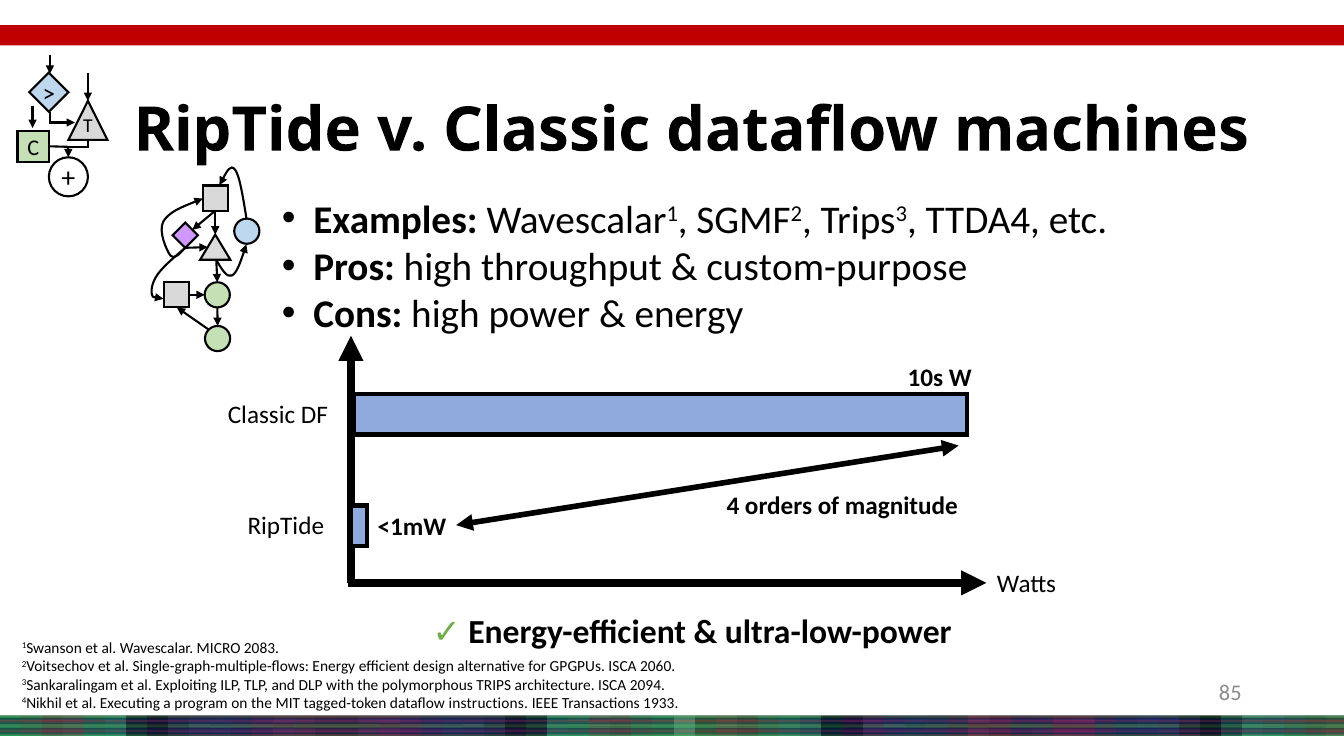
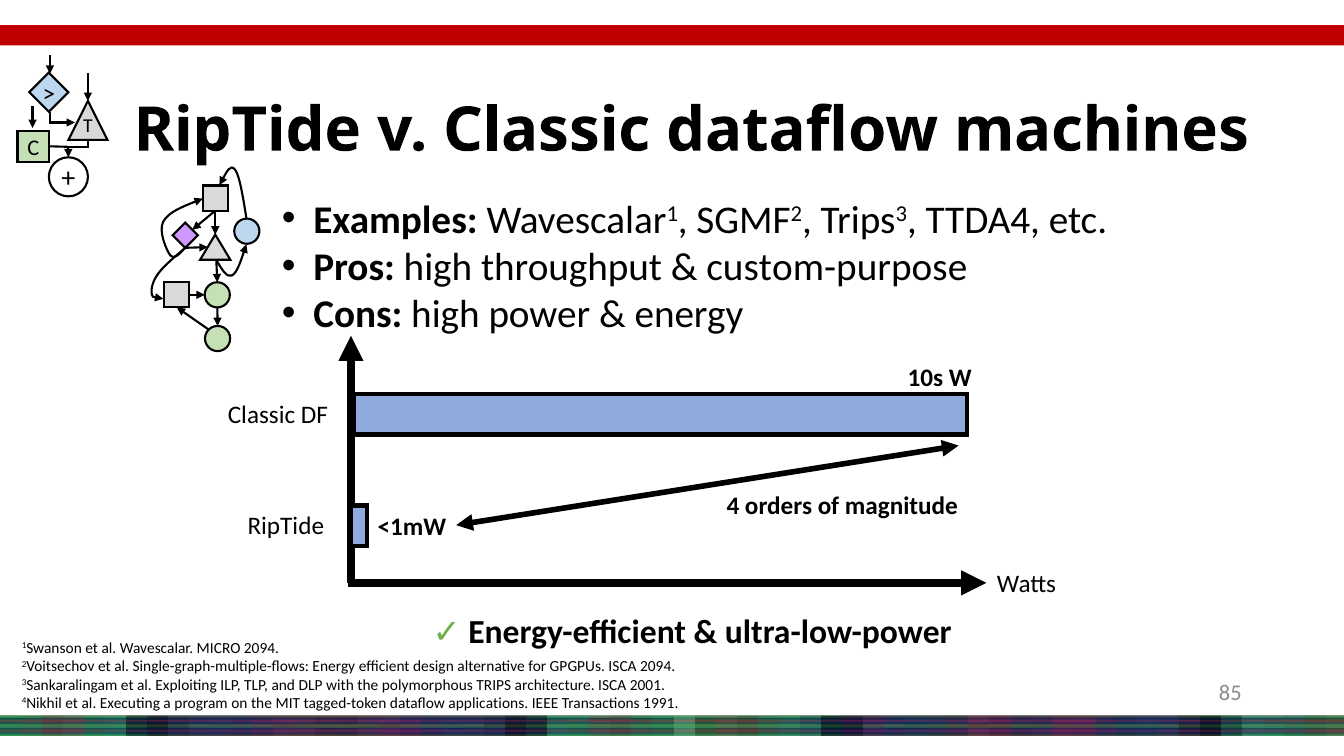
MICRO 2083: 2083 -> 2094 (261, 648)
ISCA 2060: 2060 -> 2094 (658, 667)
2094: 2094 -> 2001 (647, 685)
instructions: instructions -> applications (488, 704)
1933: 1933 -> 1991 (661, 704)
